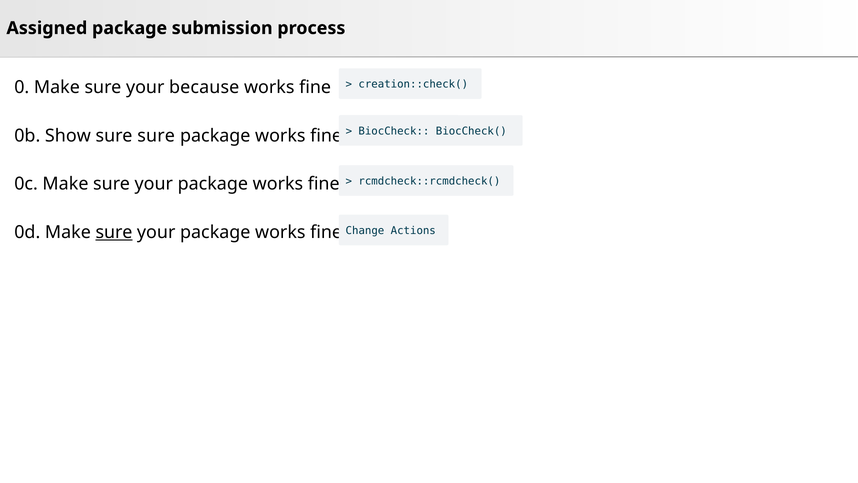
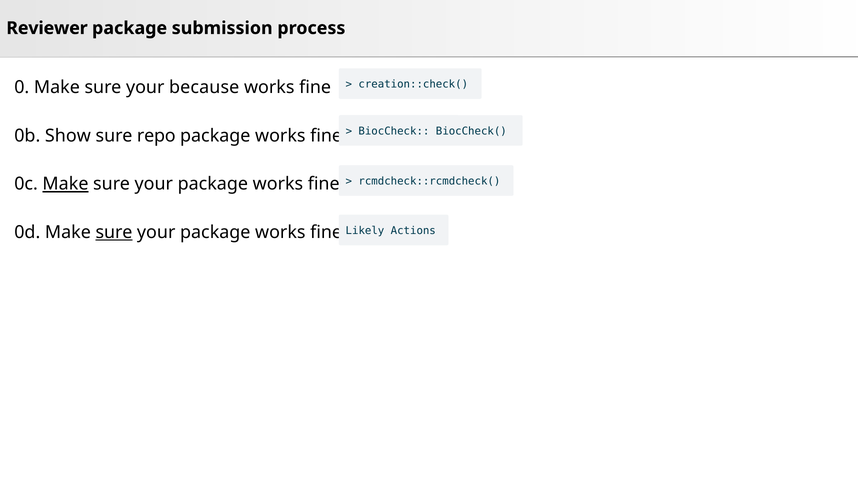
Assigned: Assigned -> Reviewer (47, 28)
sure sure: sure -> repo (156, 136)
Make underline: none -> present (65, 184)
Change: Change -> Likely (365, 231)
